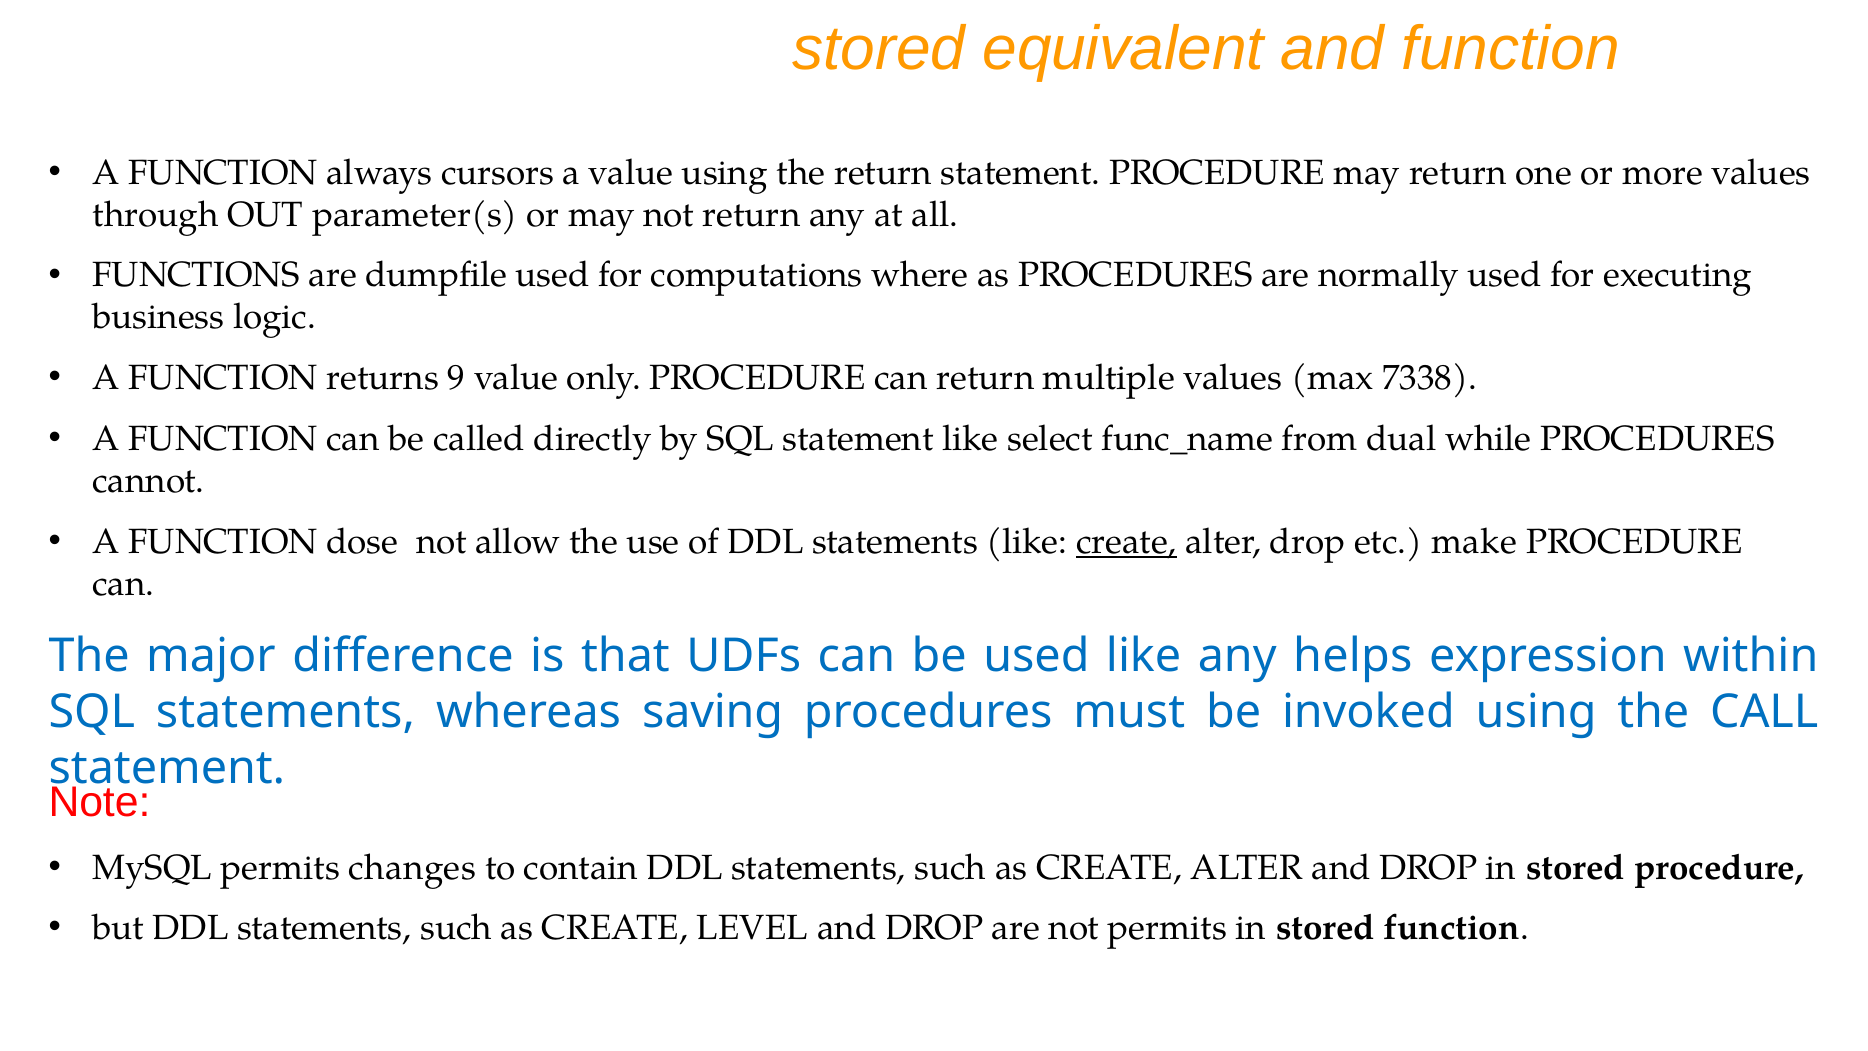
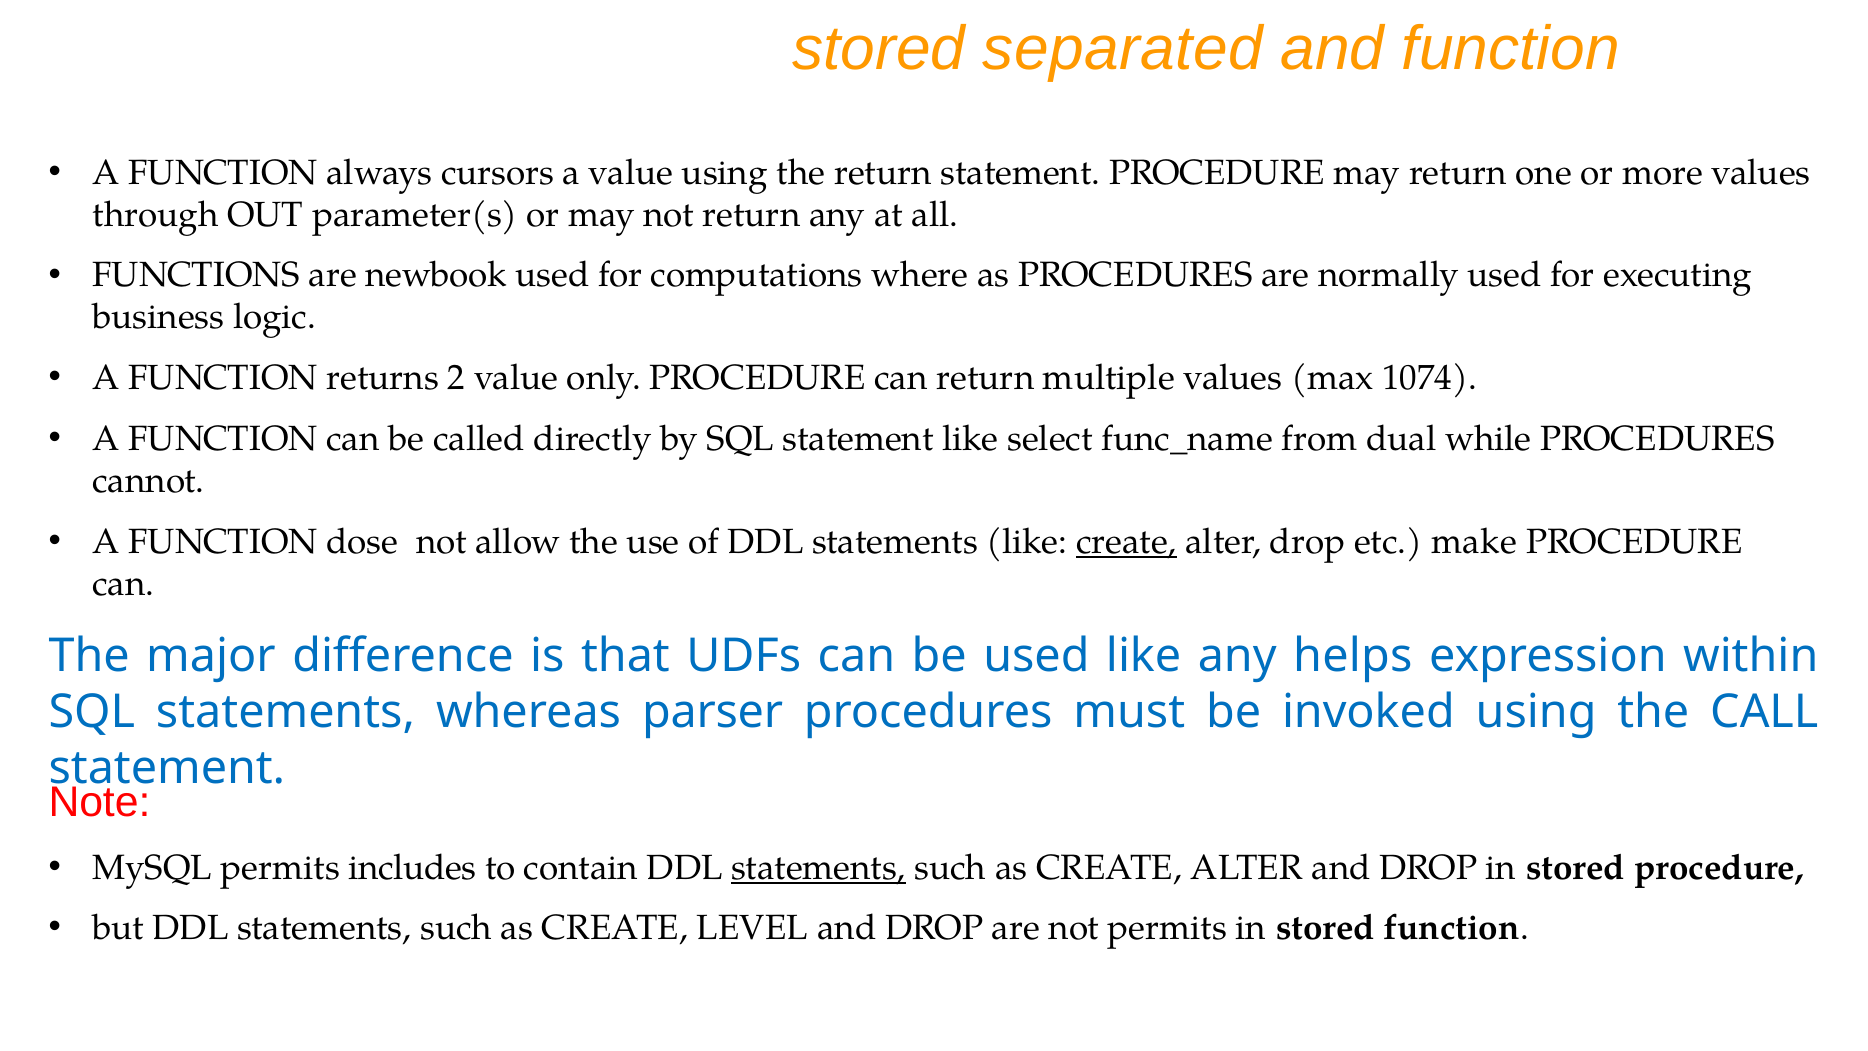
equivalent: equivalent -> separated (1123, 49)
dumpfile: dumpfile -> newbook (436, 275)
9: 9 -> 2 (457, 378)
7338: 7338 -> 1074 (1430, 378)
saving: saving -> parser (713, 712)
changes: changes -> includes (413, 867)
statements underline: none -> present (818, 867)
